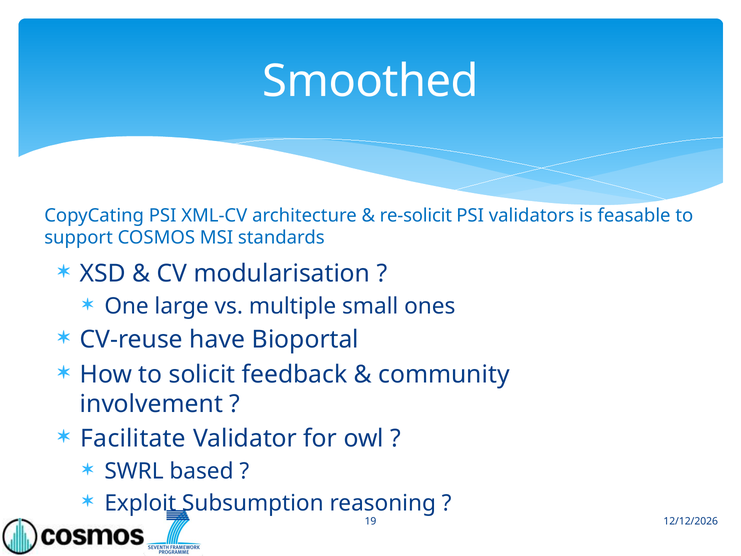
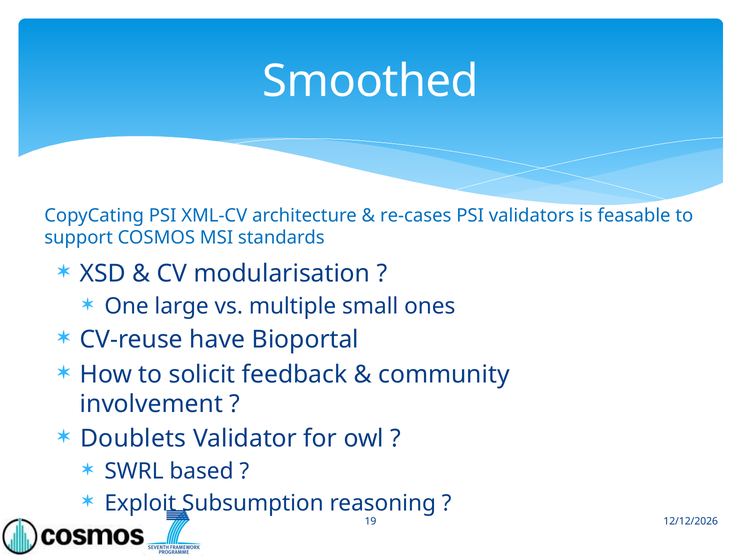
re-solicit: re-solicit -> re-cases (416, 216)
Facilitate: Facilitate -> Doublets (133, 438)
